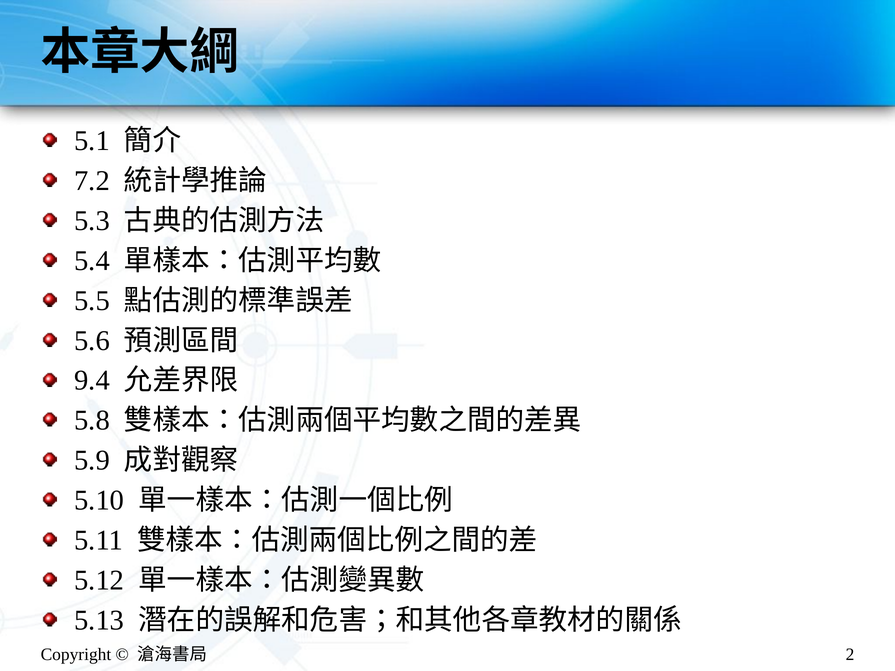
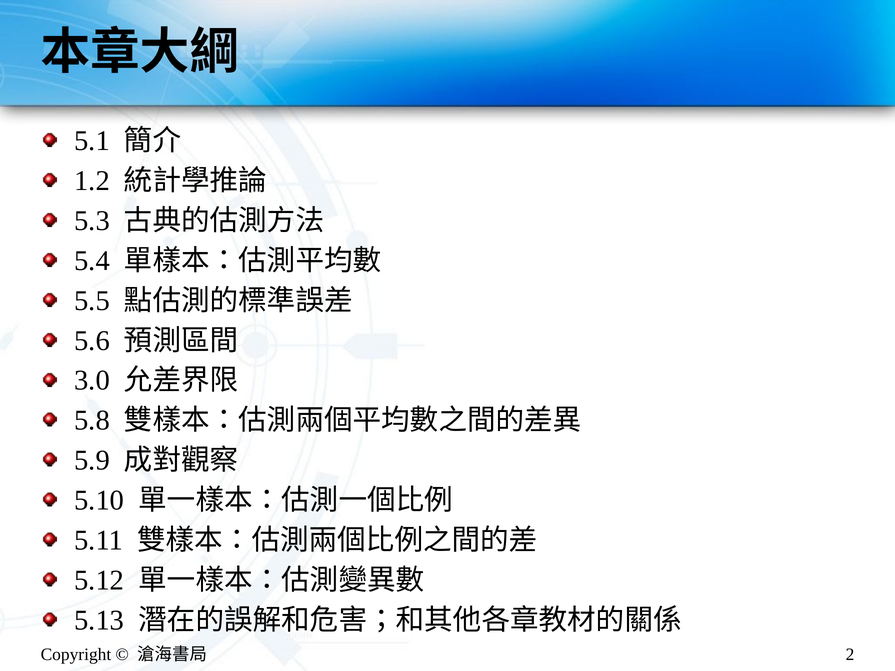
7.2: 7.2 -> 1.2 (92, 181)
9.4: 9.4 -> 3.0 (92, 381)
